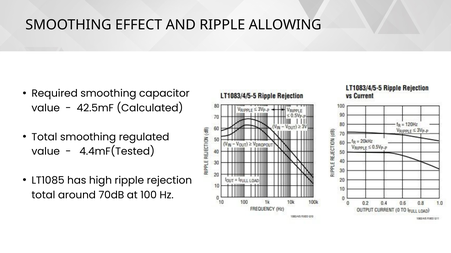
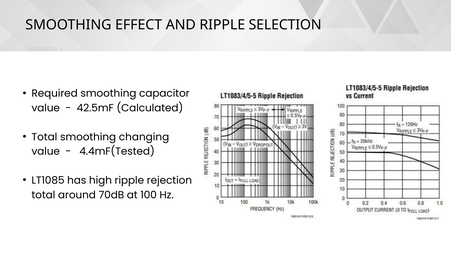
ALLOWING: ALLOWING -> SELECTION (285, 25)
regulated: regulated -> changing (144, 137)
